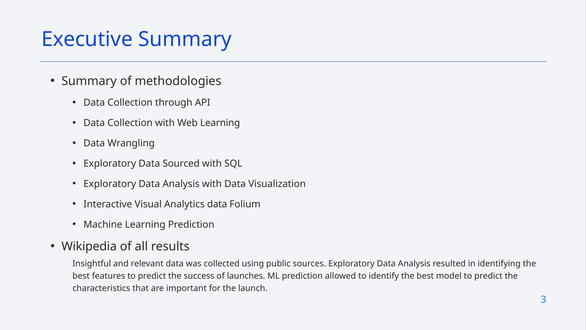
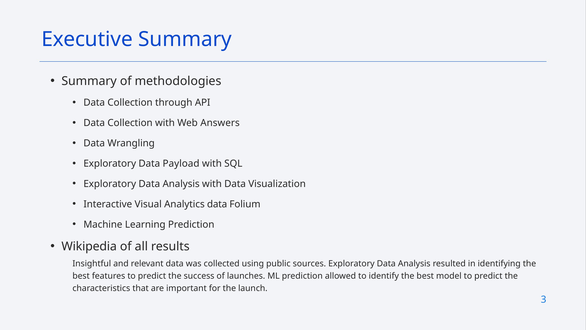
Web Learning: Learning -> Answers (220, 123)
Sourced: Sourced -> Payload (181, 163)
